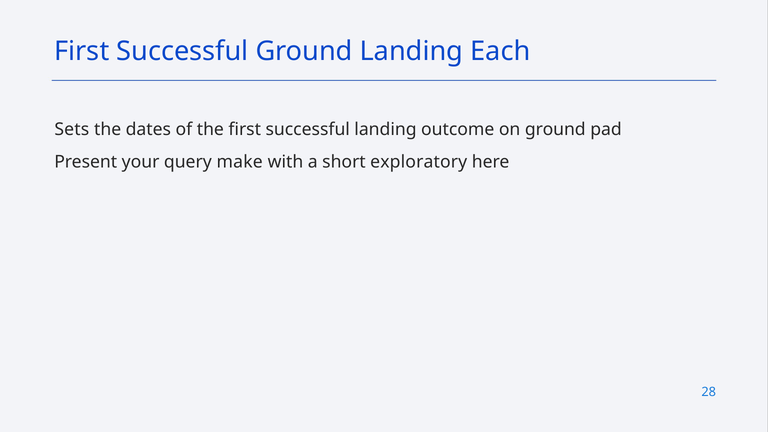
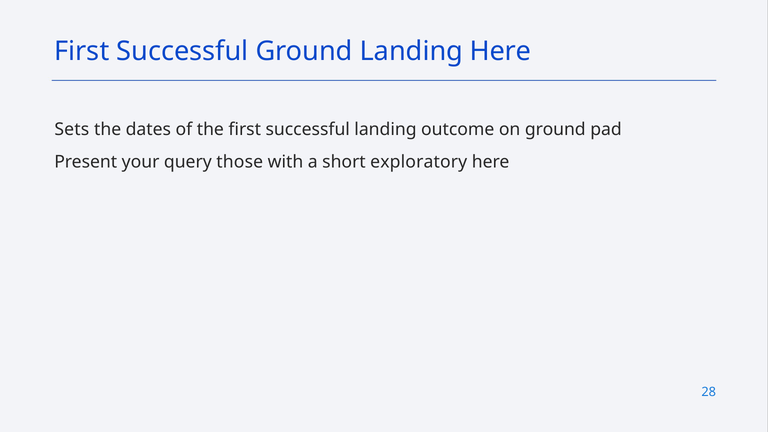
Landing Each: Each -> Here (500, 51)
make: make -> those (240, 162)
